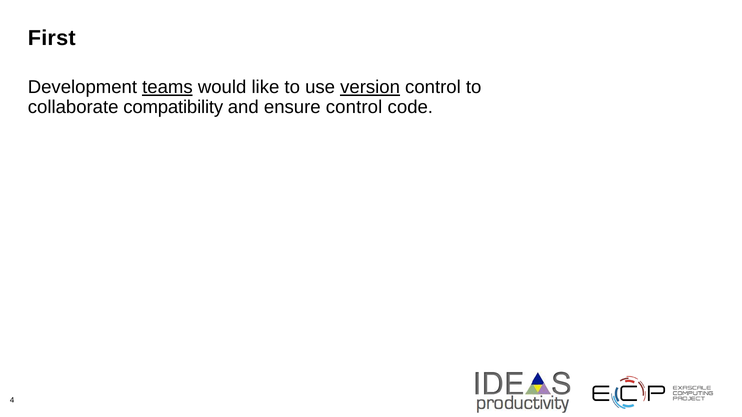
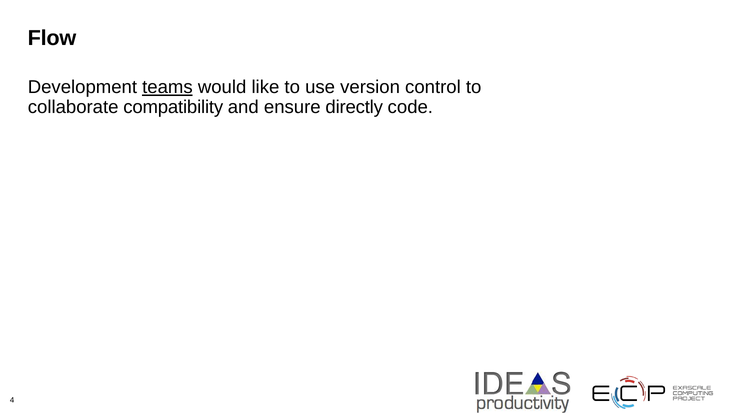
First: First -> Flow (52, 38)
version underline: present -> none (370, 87)
ensure control: control -> directly (354, 107)
